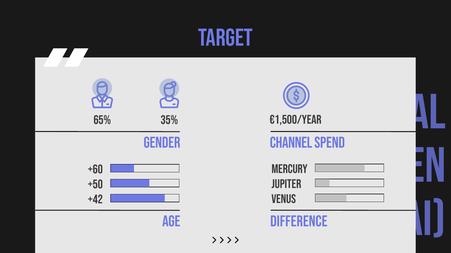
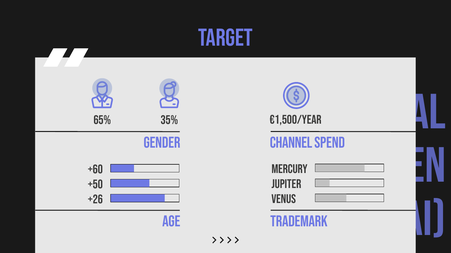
+42: +42 -> +26 (95, 200)
DIFFERENCE: DIFFERENCE -> TRADEMARK (299, 222)
